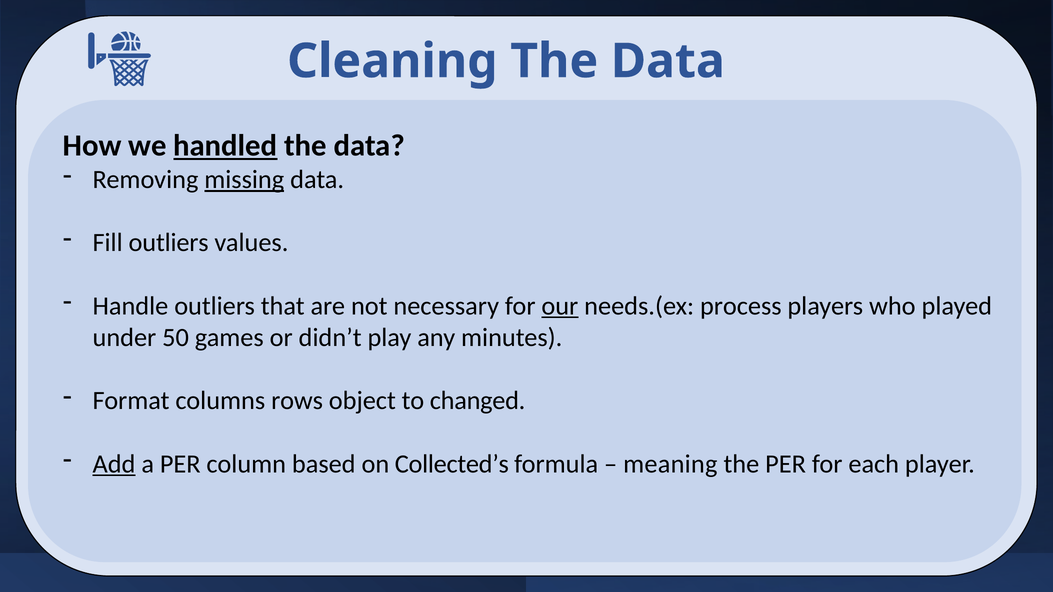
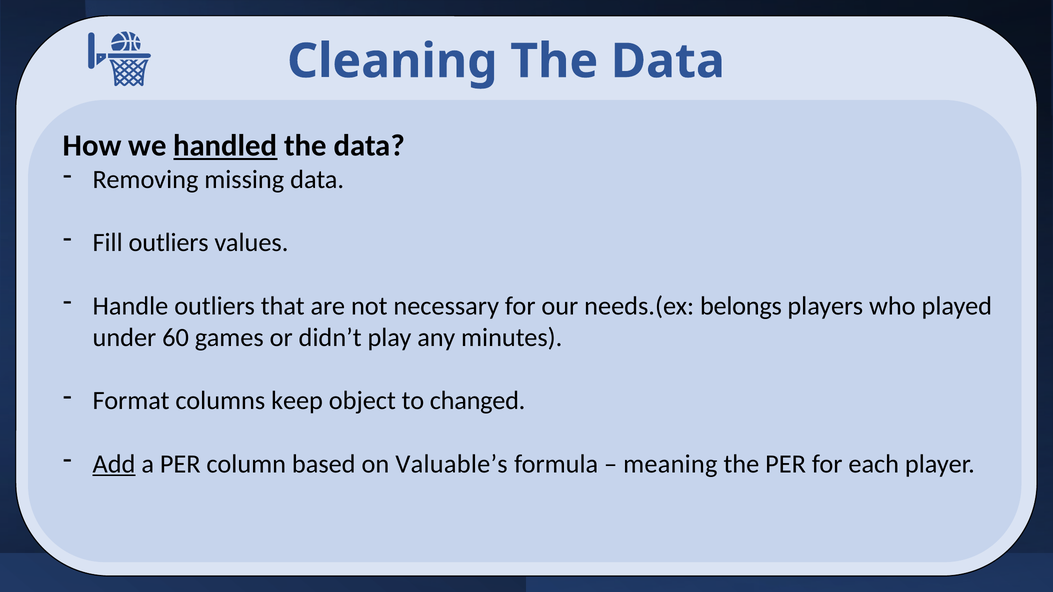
missing underline: present -> none (244, 180)
our underline: present -> none (560, 306)
process: process -> belongs (741, 306)
50: 50 -> 60 (176, 338)
rows: rows -> keep (297, 401)
Collected’s: Collected’s -> Valuable’s (452, 464)
